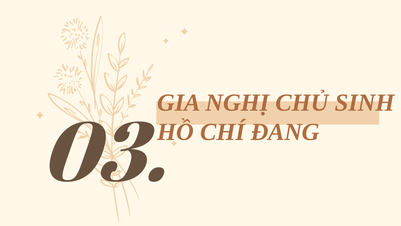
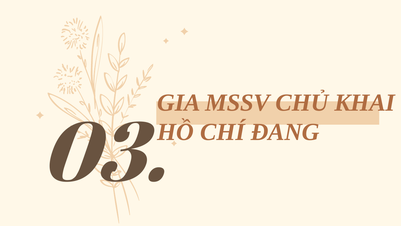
NGHỊ: NGHỊ -> MSSV (238, 102)
SINH: SINH -> KHAI (365, 102)
